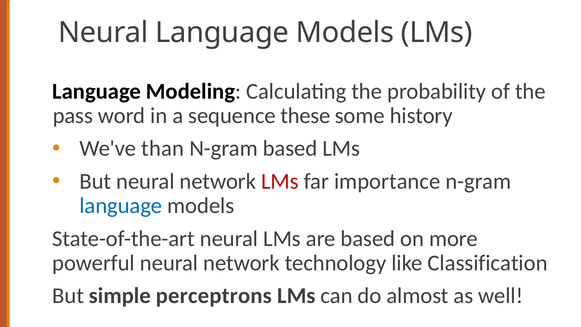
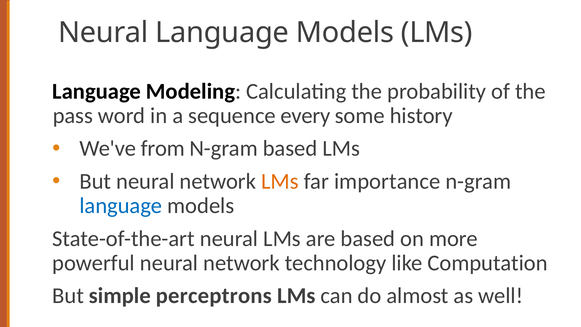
these: these -> every (305, 116)
than: than -> from (163, 148)
LMs colour: red -> orange (280, 181)
Classification: Classification -> Computation (488, 263)
